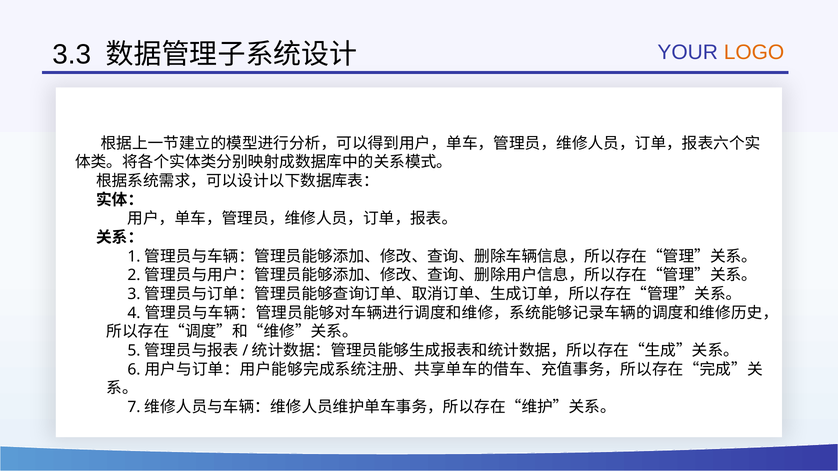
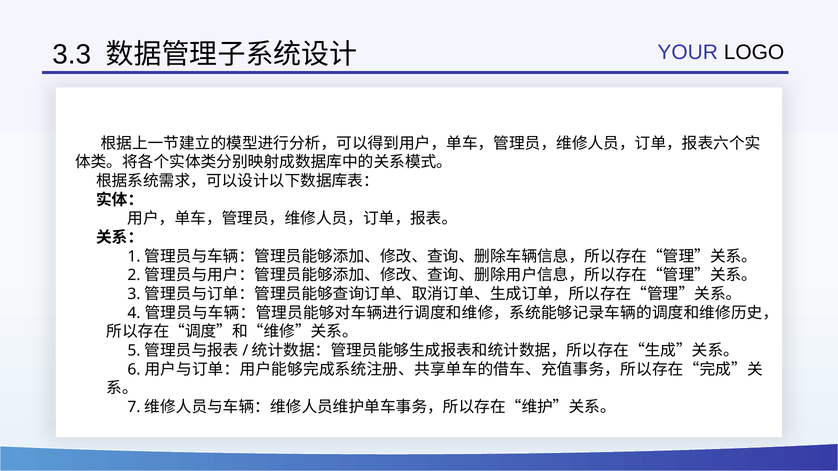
LOGO colour: orange -> black (754, 52)
